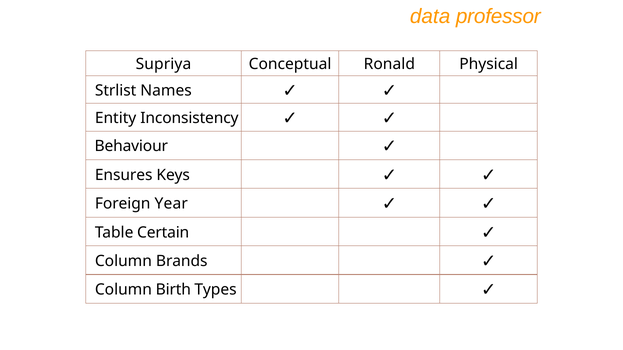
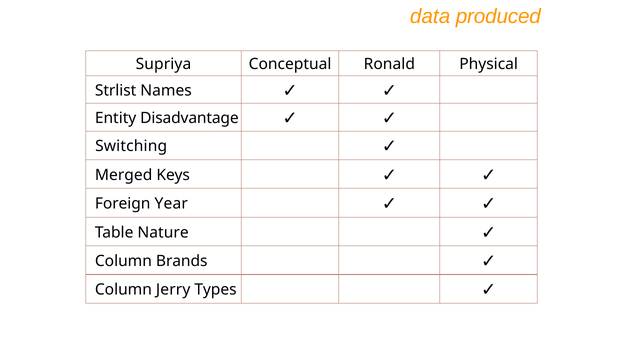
professor: professor -> produced (498, 16)
Inconsistency: Inconsistency -> Disadvantage (189, 118)
Behaviour: Behaviour -> Switching (131, 146)
Ensures: Ensures -> Merged (124, 175)
Certain: Certain -> Nature (163, 233)
Birth: Birth -> Jerry (173, 290)
